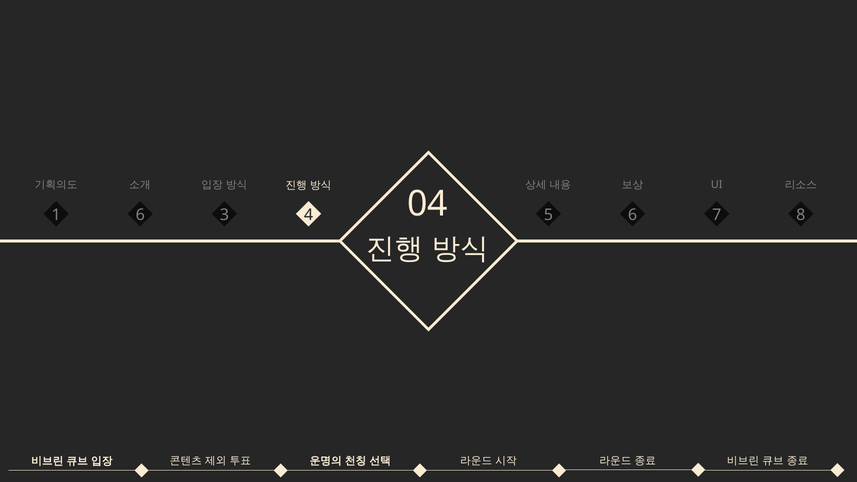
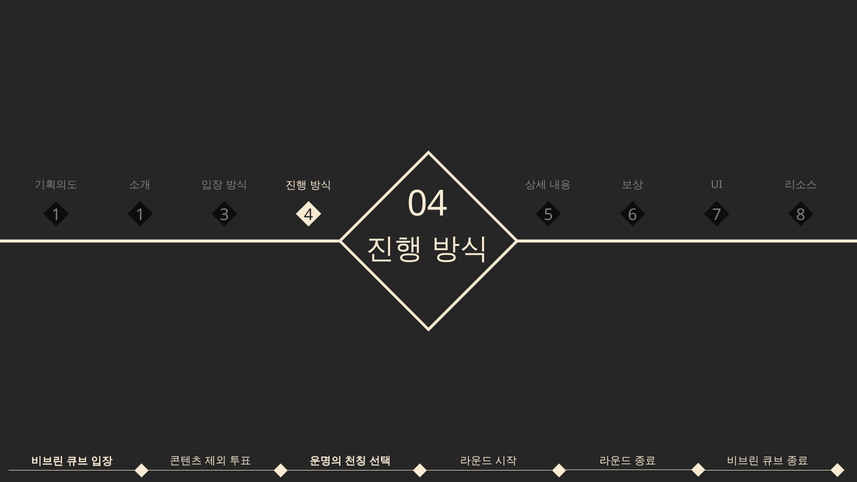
1 6: 6 -> 1 (140, 215)
